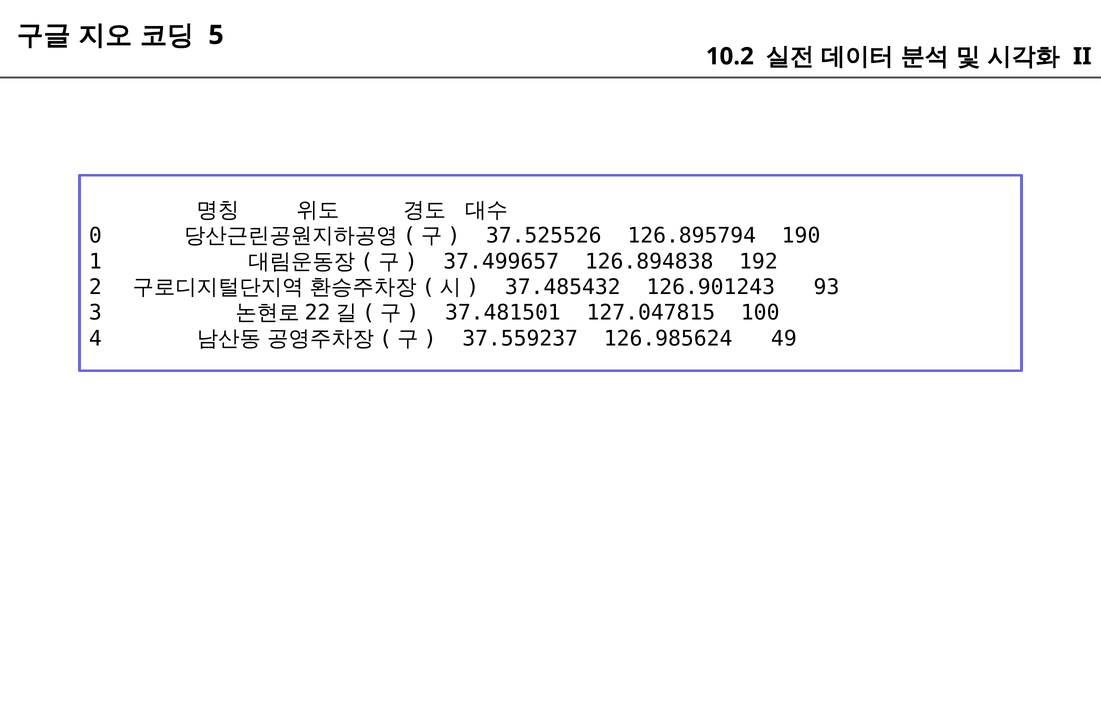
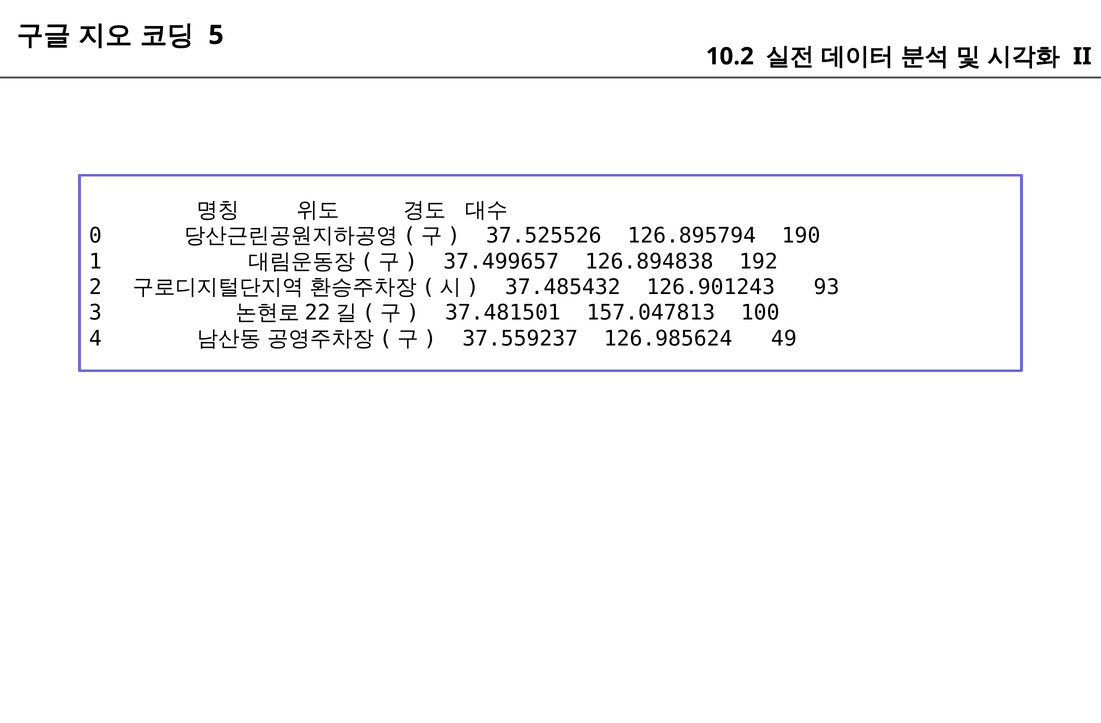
127.047815: 127.047815 -> 157.047813 (651, 313)
